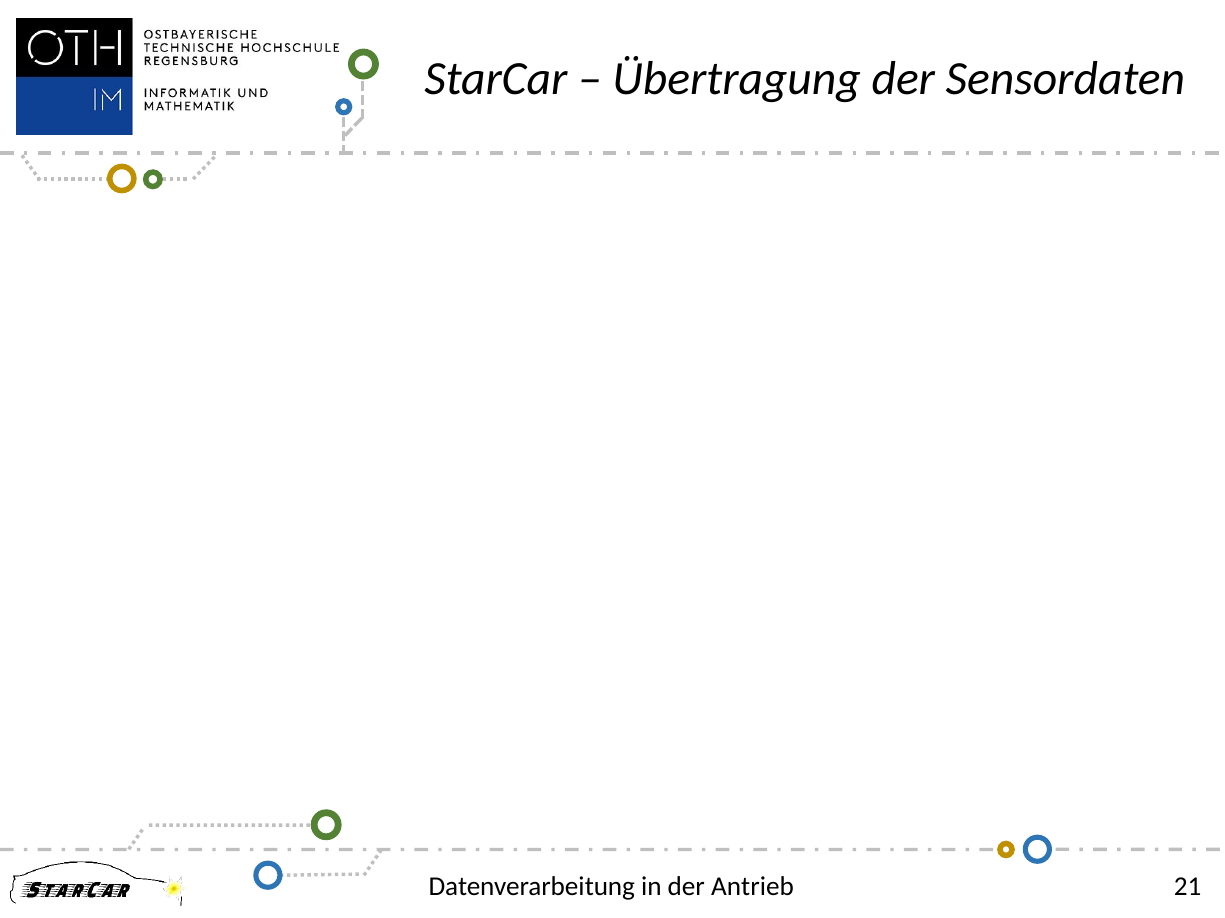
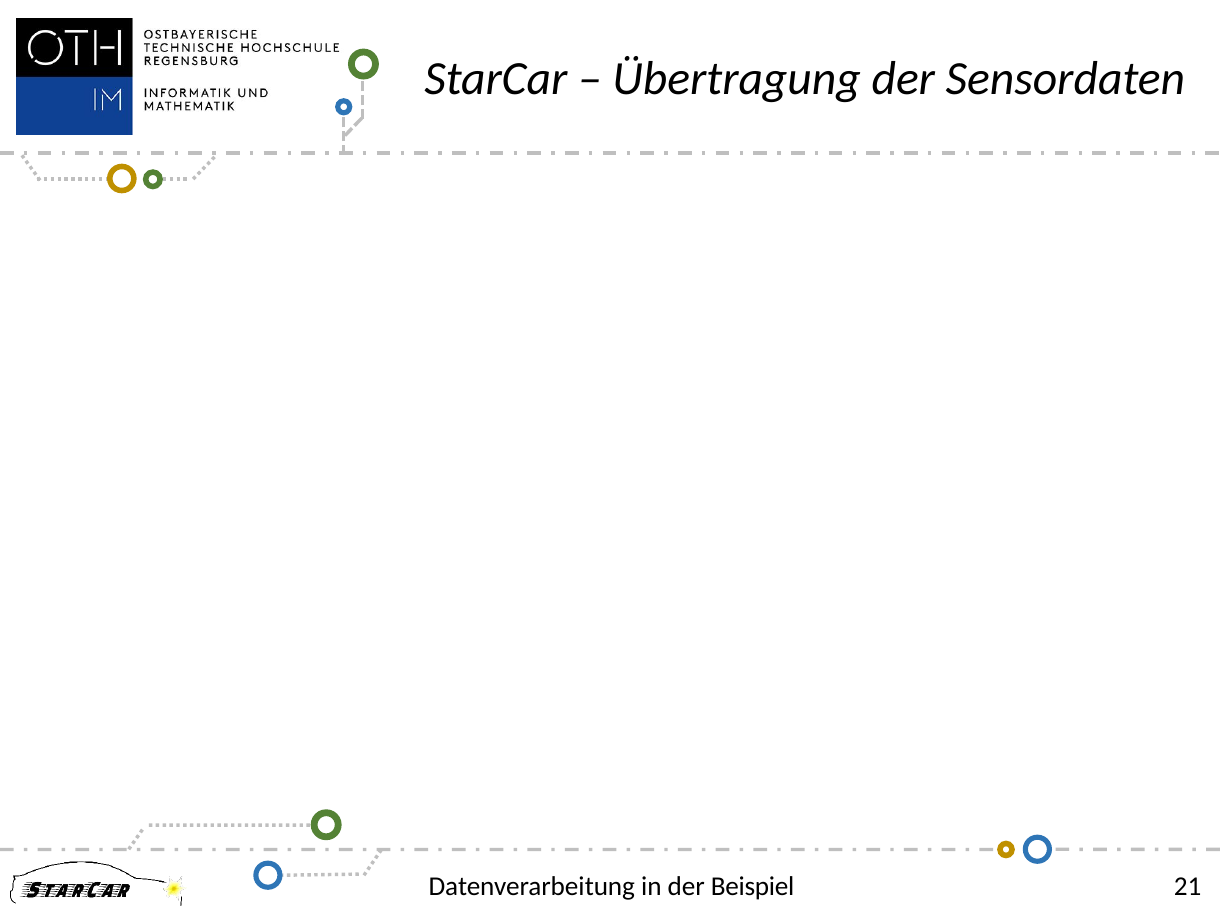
der Antrieb: Antrieb -> Beispiel (753, 887)
